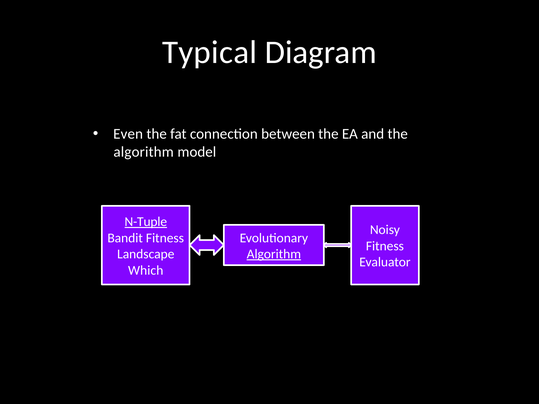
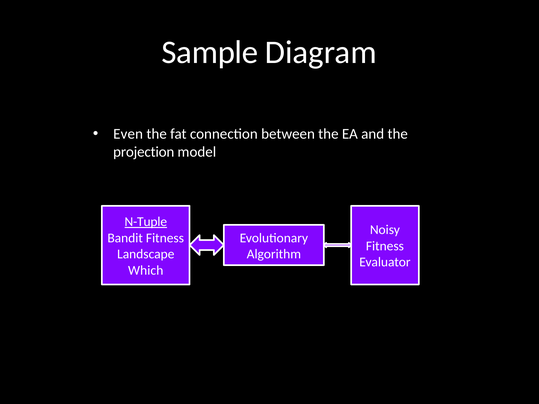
Typical: Typical -> Sample (210, 52)
algorithm: algorithm -> projection (144, 152)
Algorithm underline: present -> none (274, 254)
